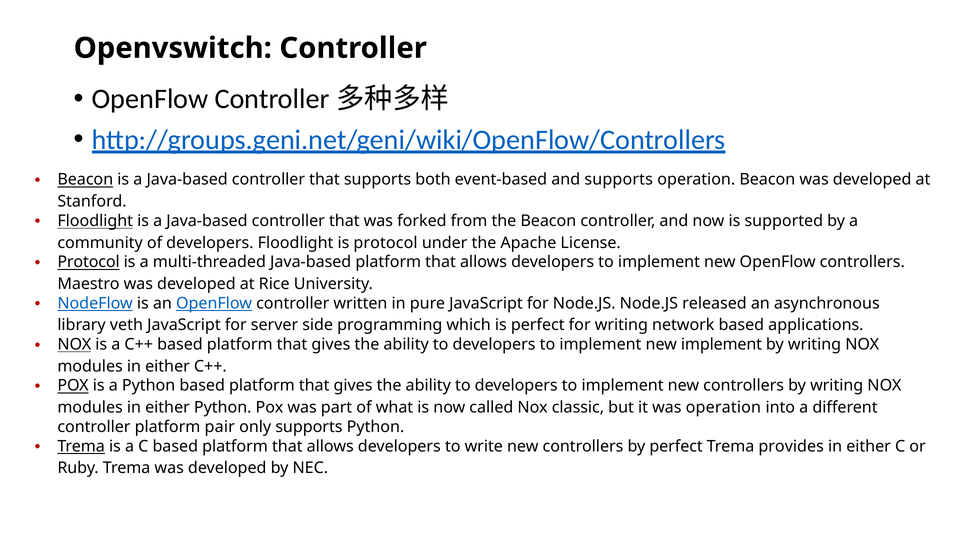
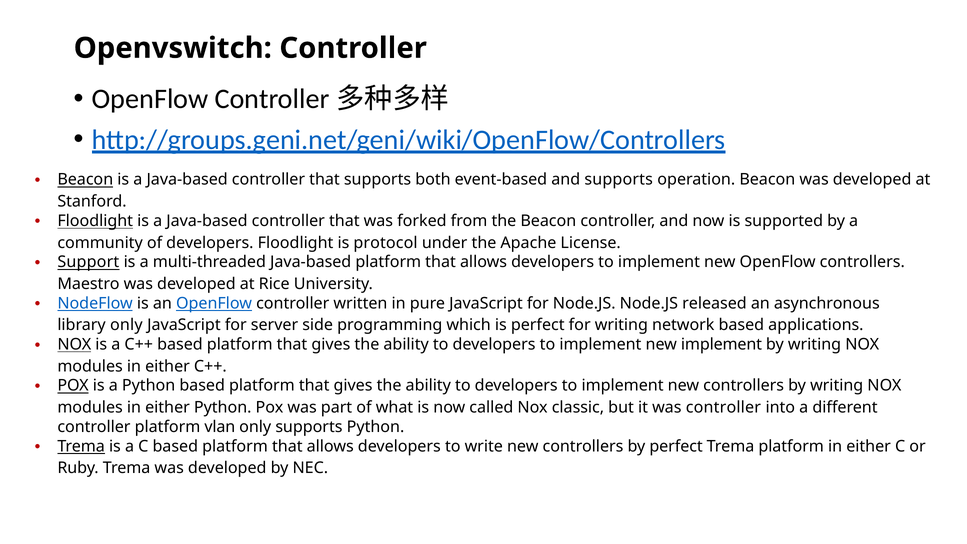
Protocol: Protocol -> Support (88, 262)
library veth: veth -> only (126, 325)
was operation: operation -> controller (723, 407)
pair: pair -> vlan (220, 427)
Trema provides: provides -> platform (791, 446)
